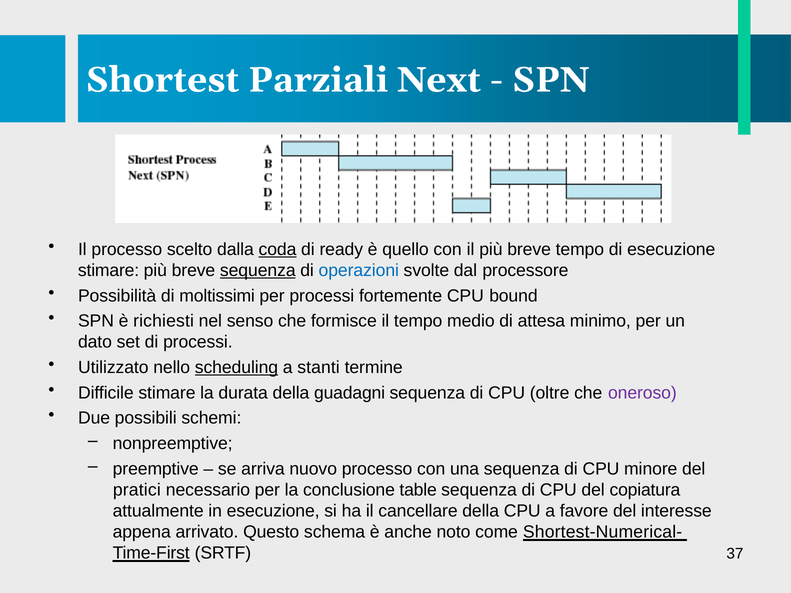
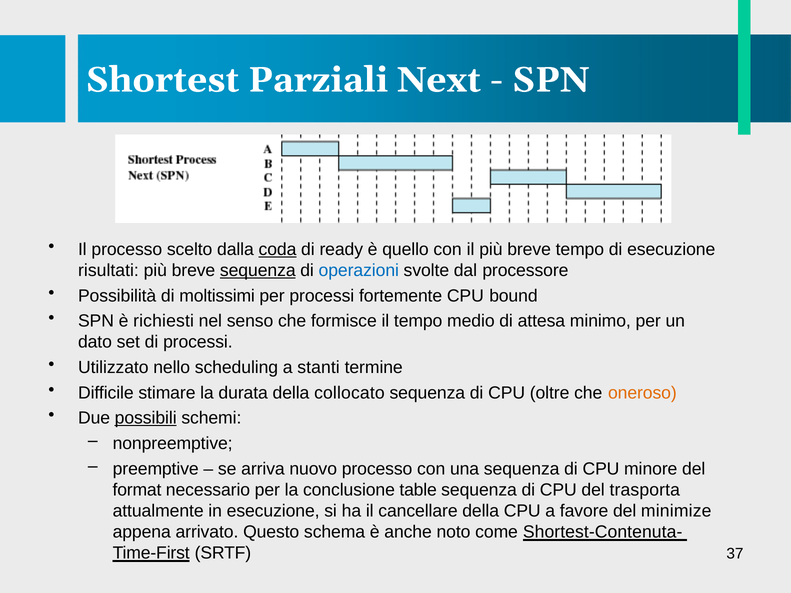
stimare: stimare -> risultati (108, 271)
scheduling underline: present -> none (236, 368)
guadagni: guadagni -> collocato (349, 393)
oneroso colour: purple -> orange (642, 393)
possibili underline: none -> present (146, 418)
pratici: pratici -> format (137, 490)
copiatura: copiatura -> trasporta (645, 490)
interesse: interesse -> minimize (676, 511)
Shortest-Numerical-: Shortest-Numerical- -> Shortest-Contenuta- (603, 532)
